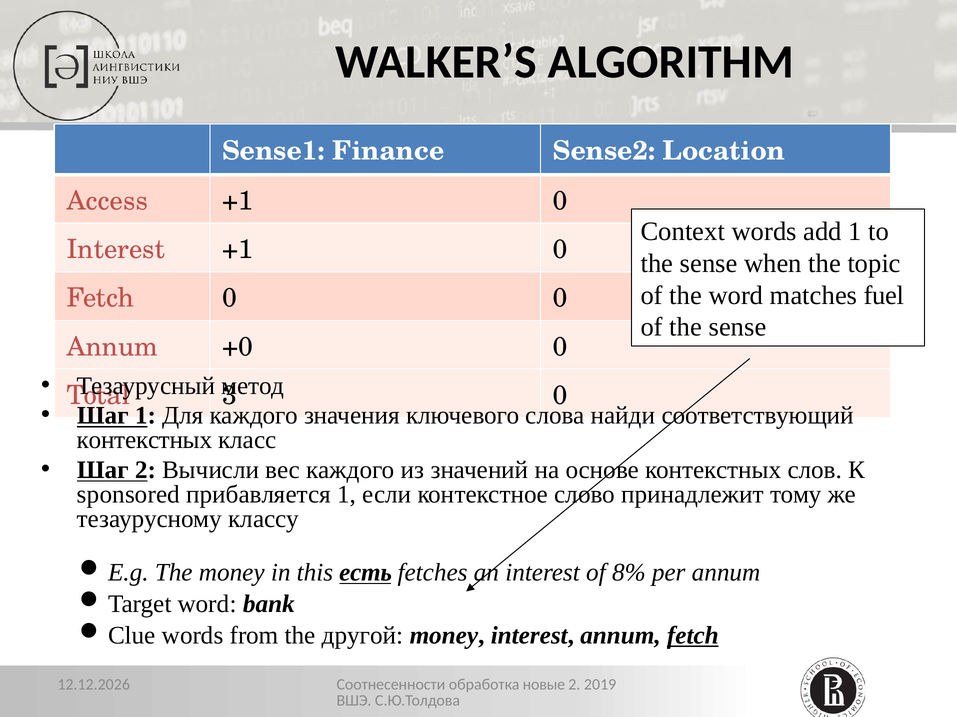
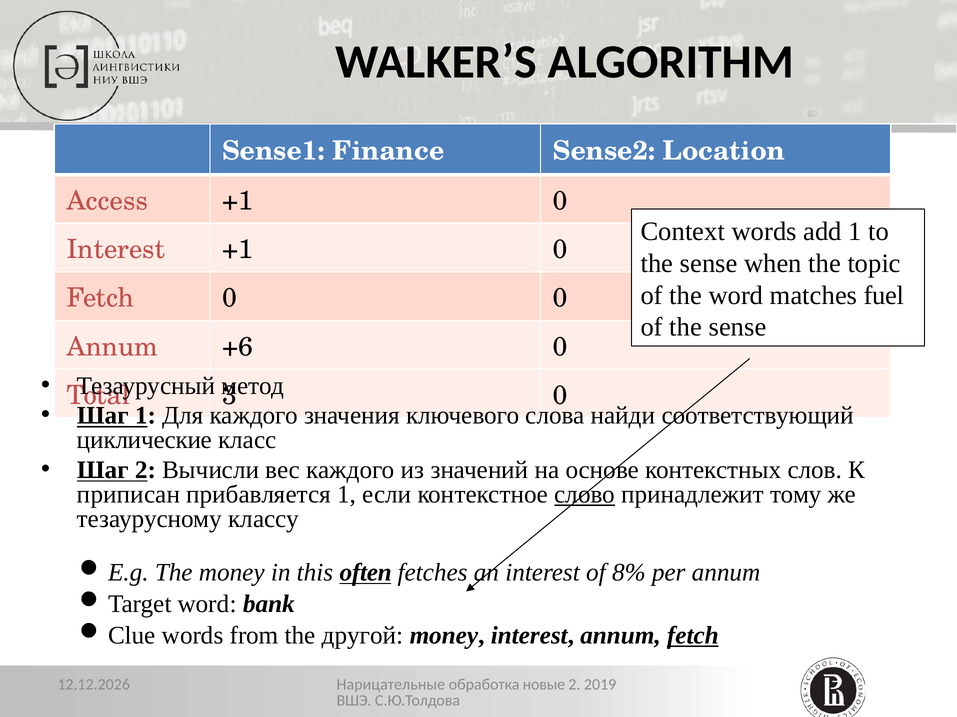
+0: +0 -> +6 (238, 347)
контекстных: контекстных -> циклические (144, 441)
sponsored: sponsored -> приписан (129, 495)
слово underline: none -> present (585, 495)
есть: есть -> often (366, 573)
Соотнесенности: Соотнесенности -> Нарицательные (391, 685)
